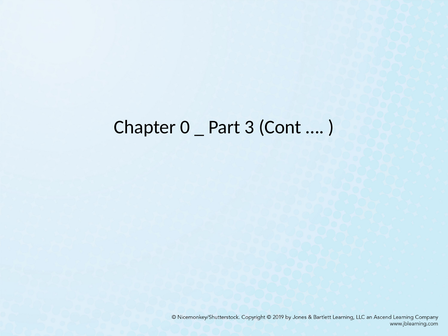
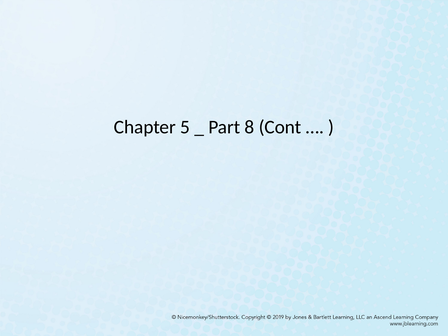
0: 0 -> 5 (185, 127)
3: 3 -> 8 (250, 127)
